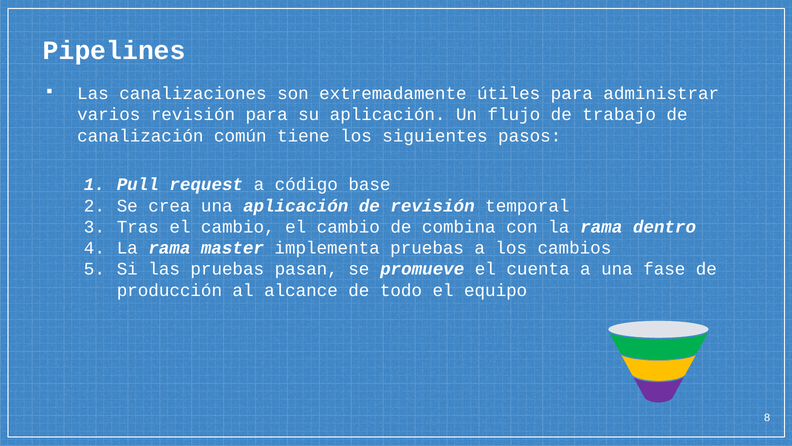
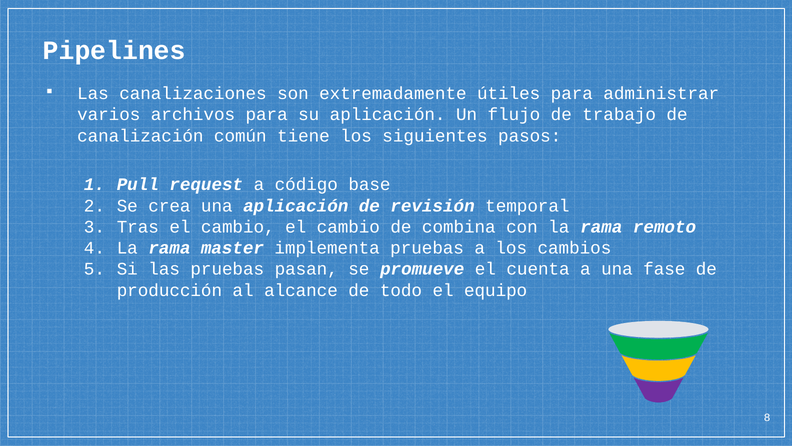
varios revisión: revisión -> archivos (193, 114)
dentro: dentro -> remoto (664, 227)
